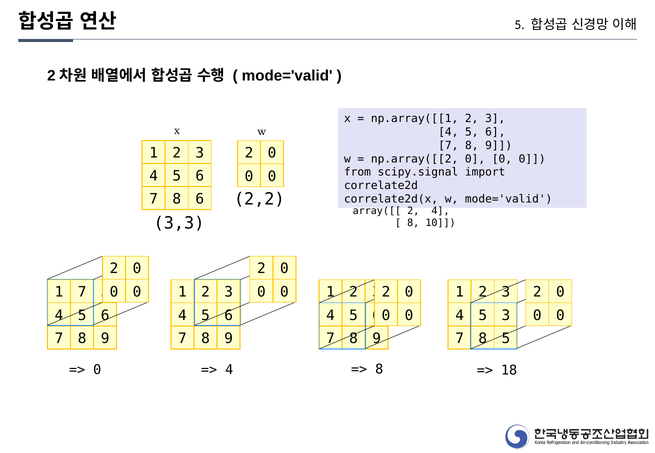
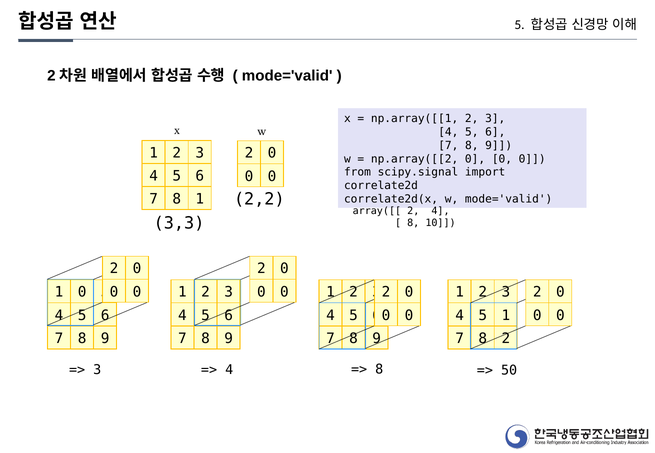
8 6: 6 -> 1 (200, 199)
1 7: 7 -> 0 (82, 293)
5 3: 3 -> 1 (506, 316)
8 5: 5 -> 2 (506, 339)
0: 0 -> 3 (97, 370)
18: 18 -> 50 (509, 371)
